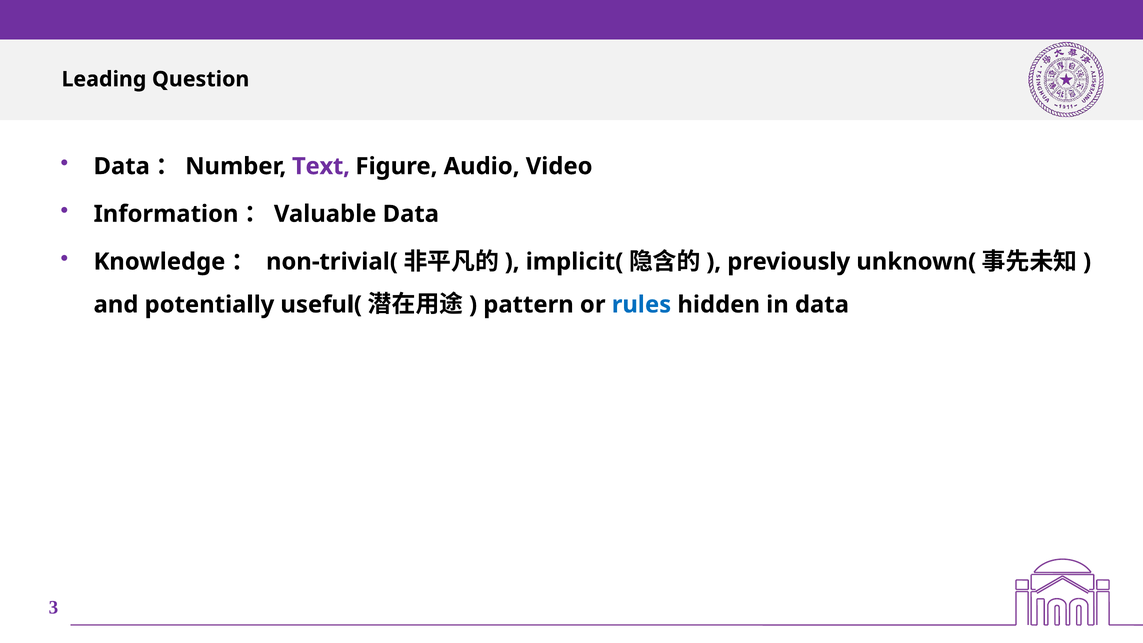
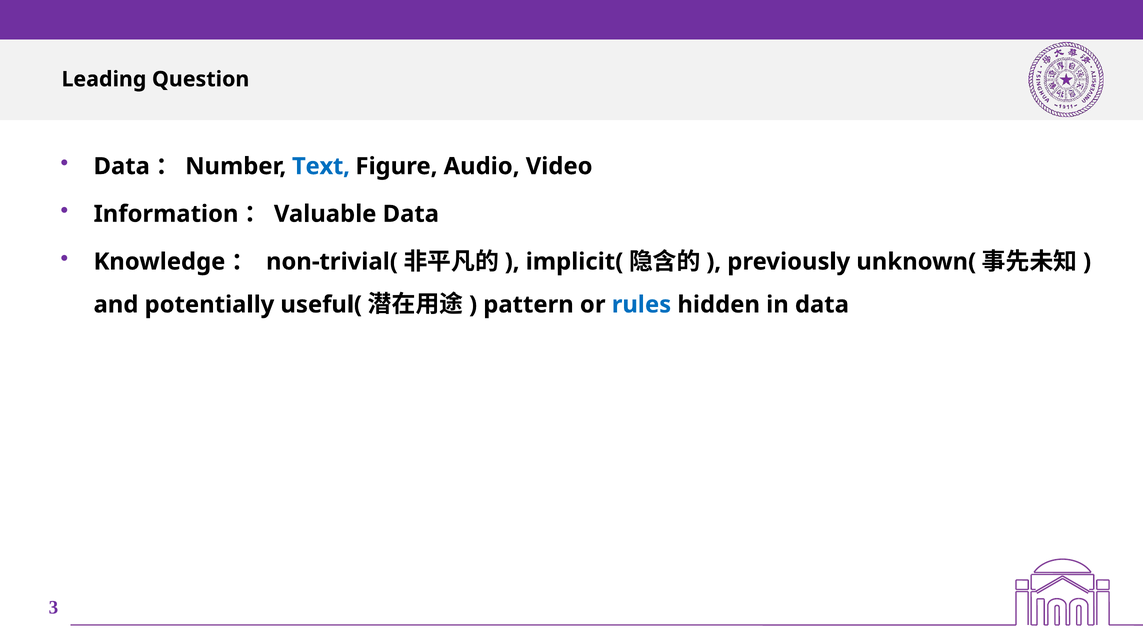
Text colour: purple -> blue (321, 166)
